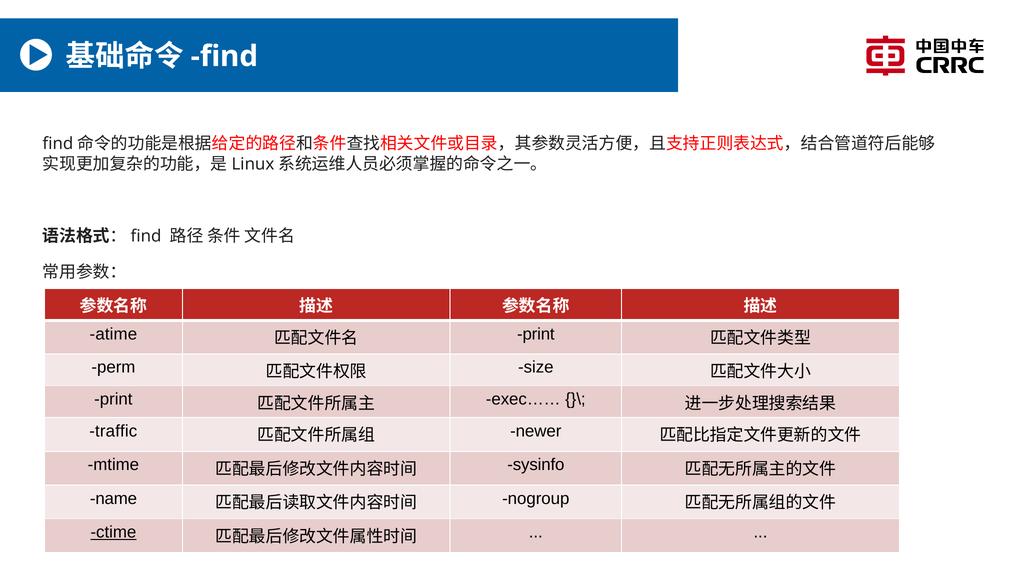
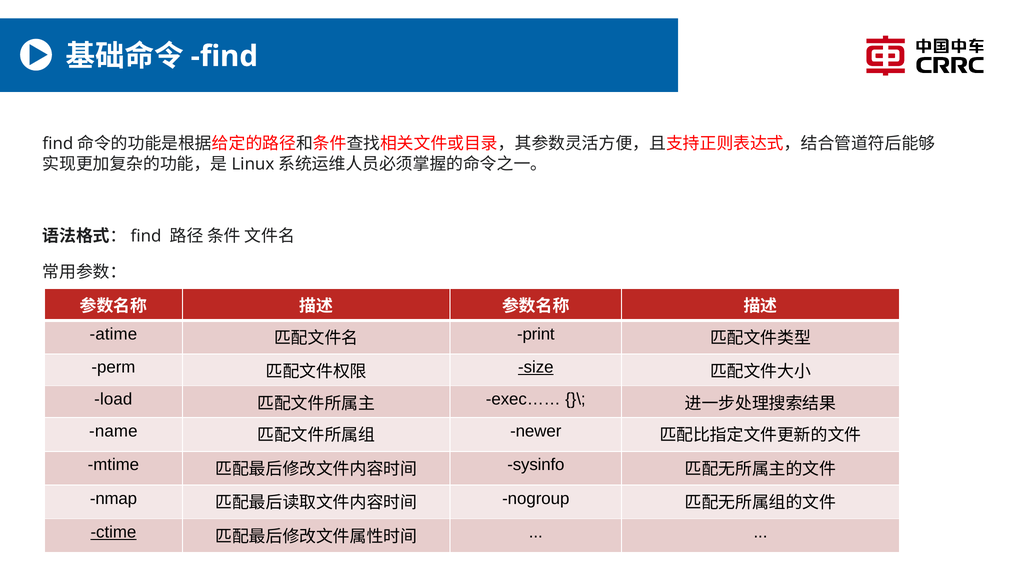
size underline: none -> present (536, 367)
print: print -> load (113, 399)
traffic: traffic -> name (113, 431)
name: name -> nmap (113, 499)
